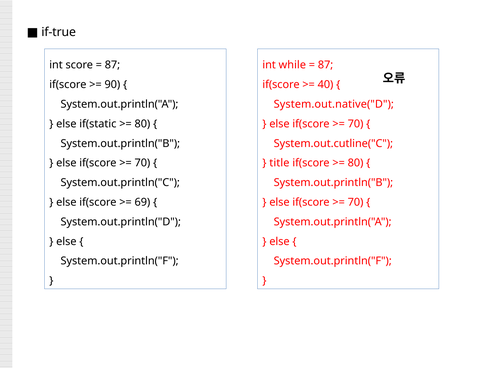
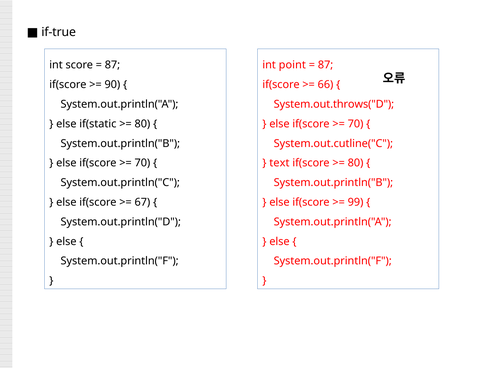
while: while -> point (292, 65)
40: 40 -> 66 (325, 85)
System.out.native("D: System.out.native("D -> System.out.throws("D (334, 104)
title: title -> text (279, 163)
69: 69 -> 67 (142, 202)
70: 70 -> 99 (356, 202)
